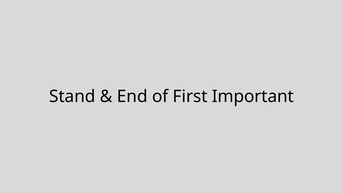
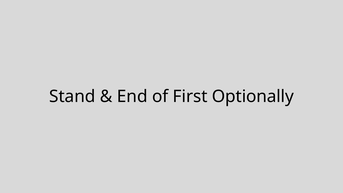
Important: Important -> Optionally (253, 96)
